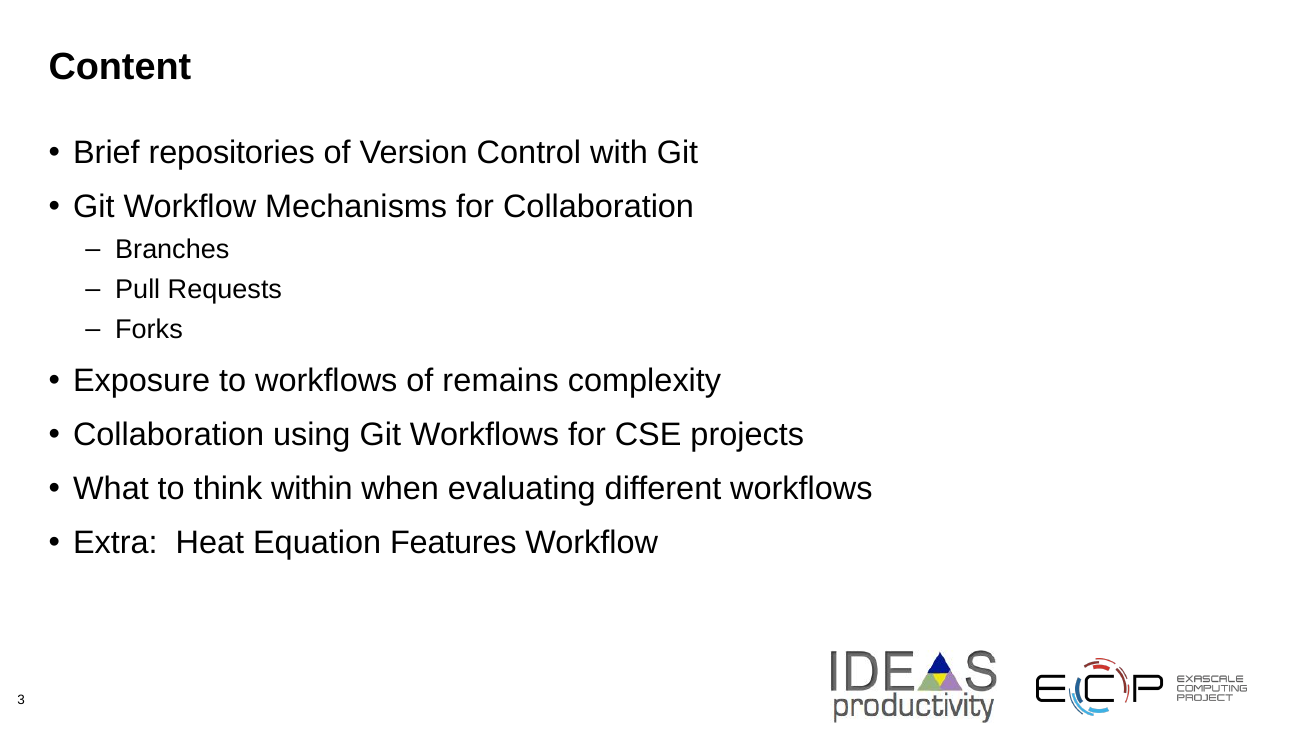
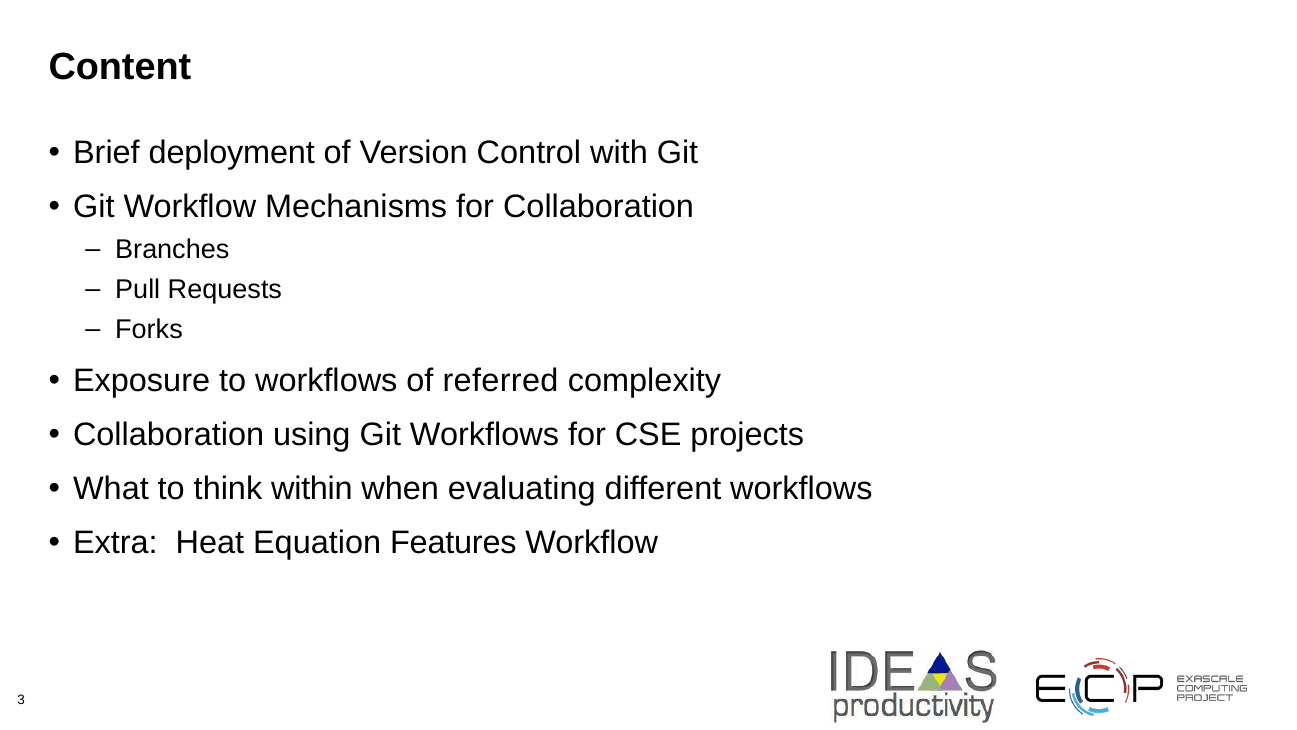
repositories: repositories -> deployment (232, 153)
remains: remains -> referred (500, 381)
